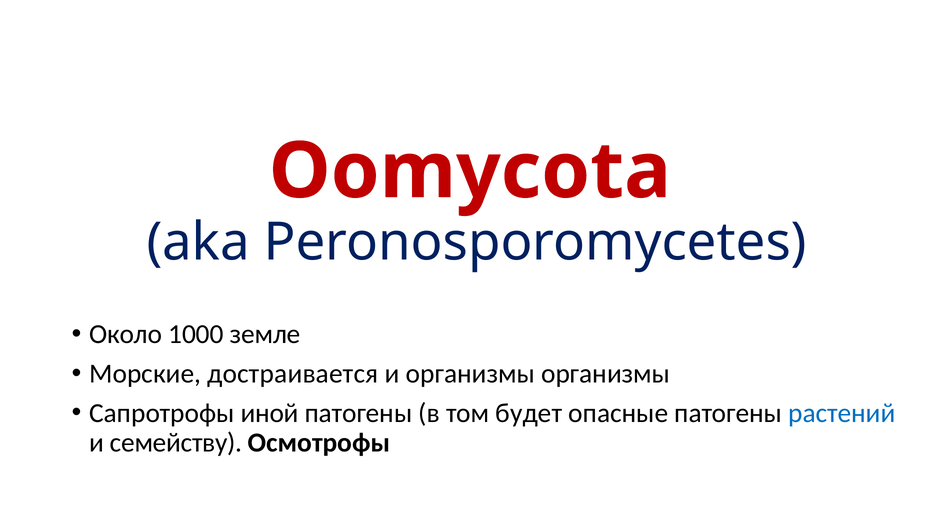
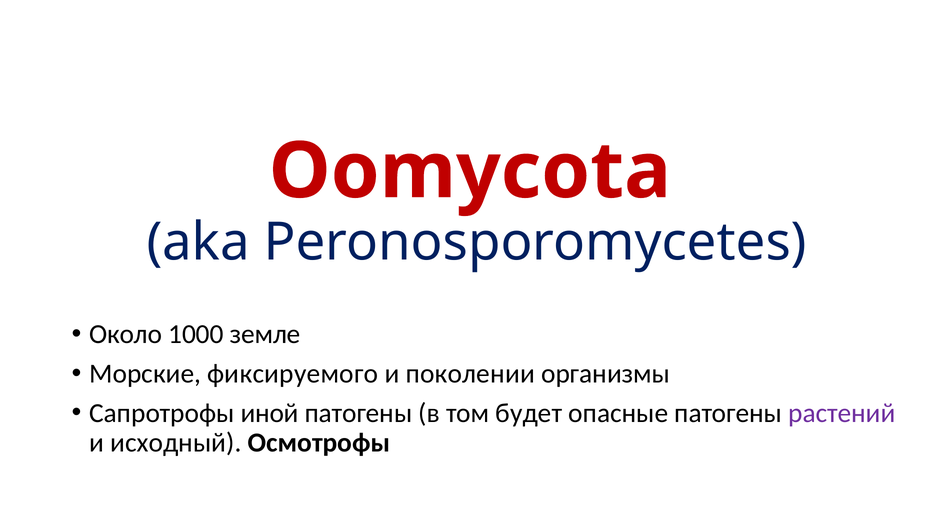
достраивается: достраивается -> фиксируемого (293, 373)
и организмы: организмы -> поколении (470, 373)
растений colour: blue -> purple (842, 413)
семейству: семейству -> исходный (176, 442)
